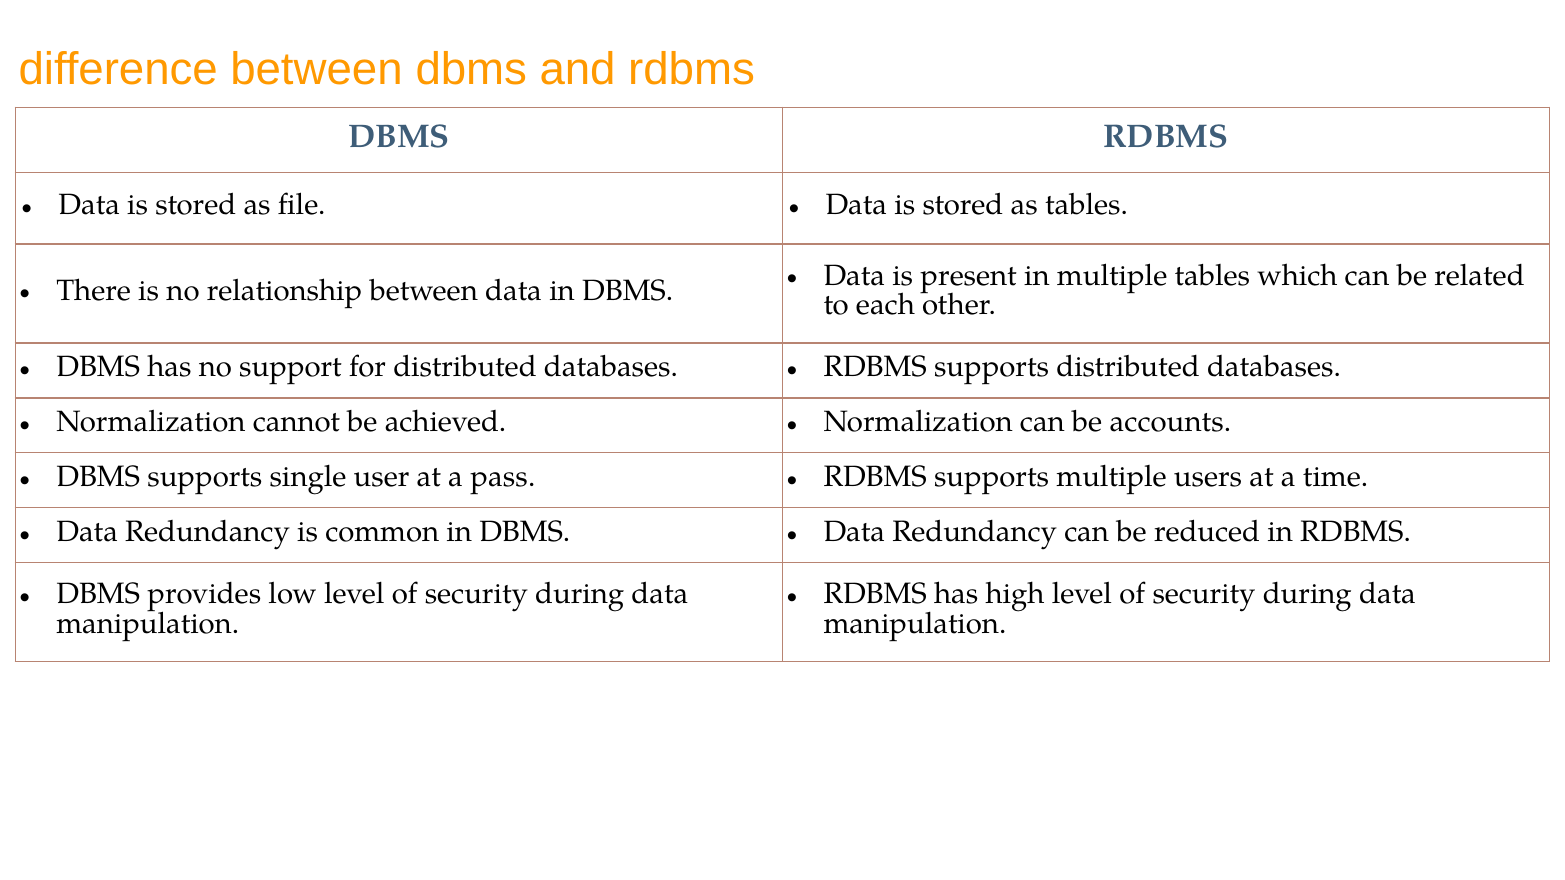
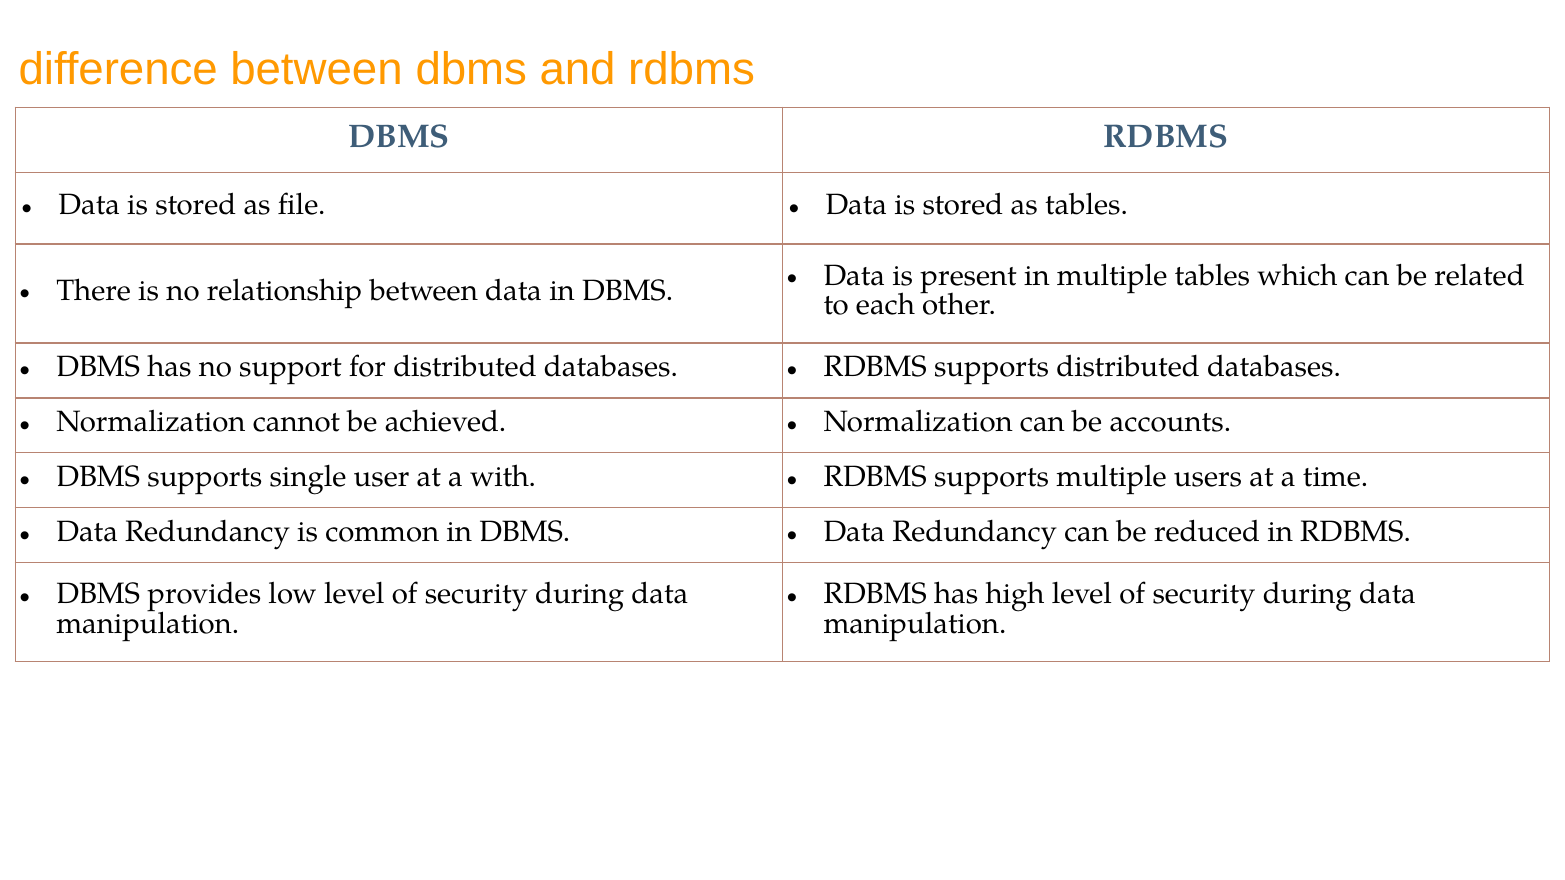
pass: pass -> with (503, 477)
